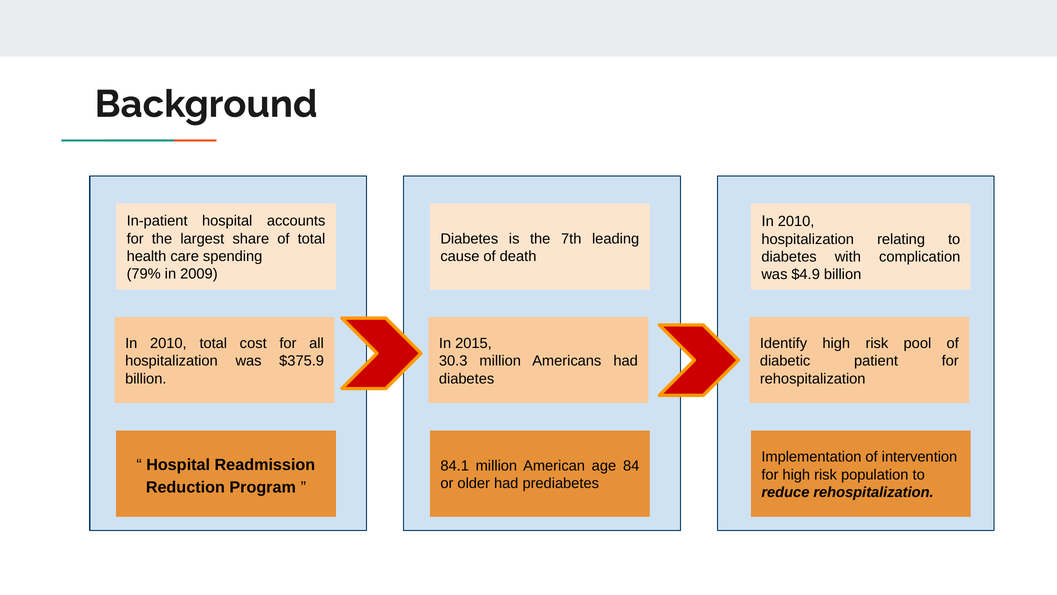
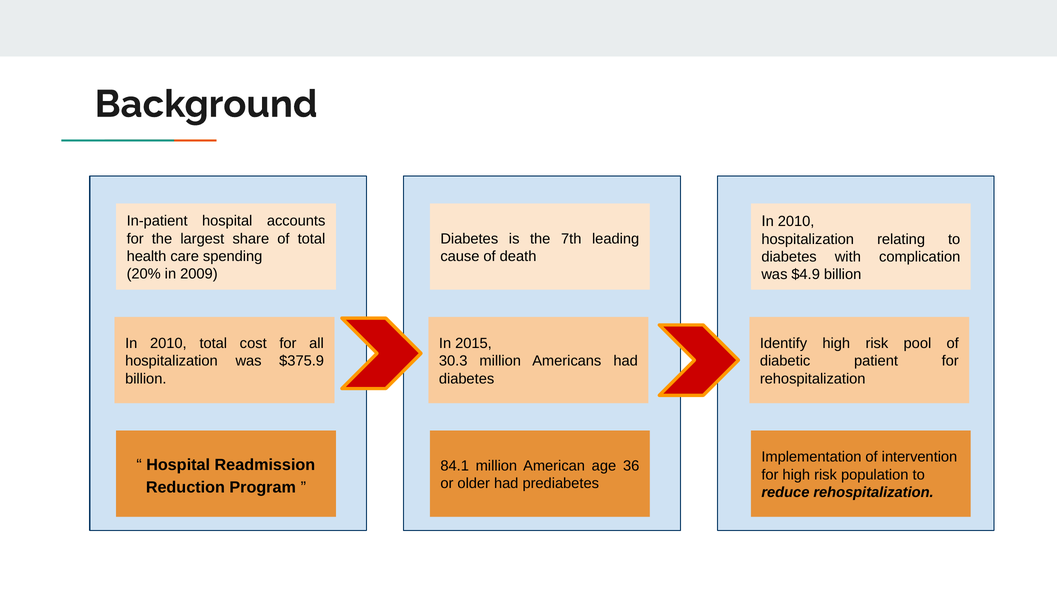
79%: 79% -> 20% (144, 274)
84: 84 -> 36 (631, 466)
